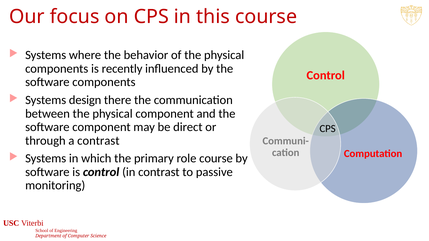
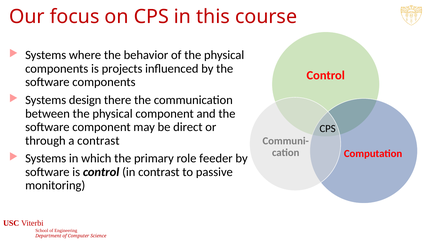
recently: recently -> projects (122, 69)
role course: course -> feeder (216, 159)
